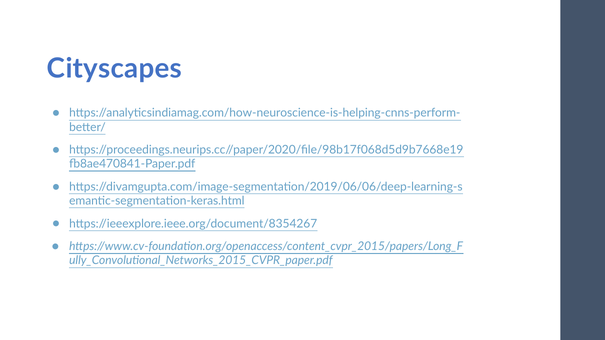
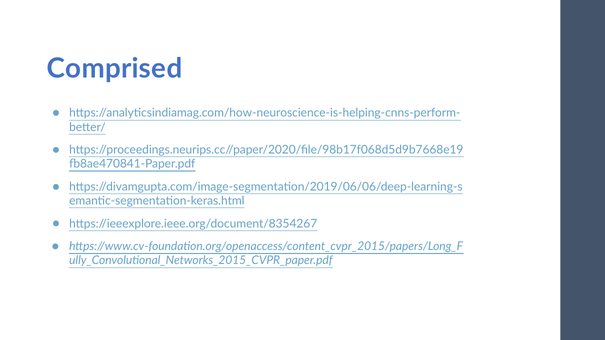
Cityscapes: Cityscapes -> Comprised (115, 69)
